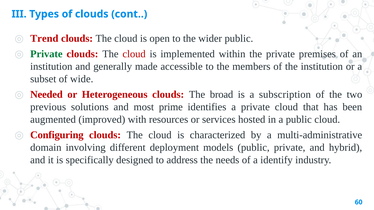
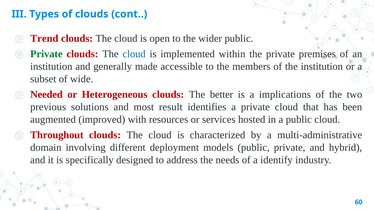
cloud colour: red -> blue (134, 54)
broad: broad -> better (222, 95)
subscription: subscription -> implications (285, 95)
prime: prime -> result (171, 107)
Configuring: Configuring -> Throughout (57, 135)
